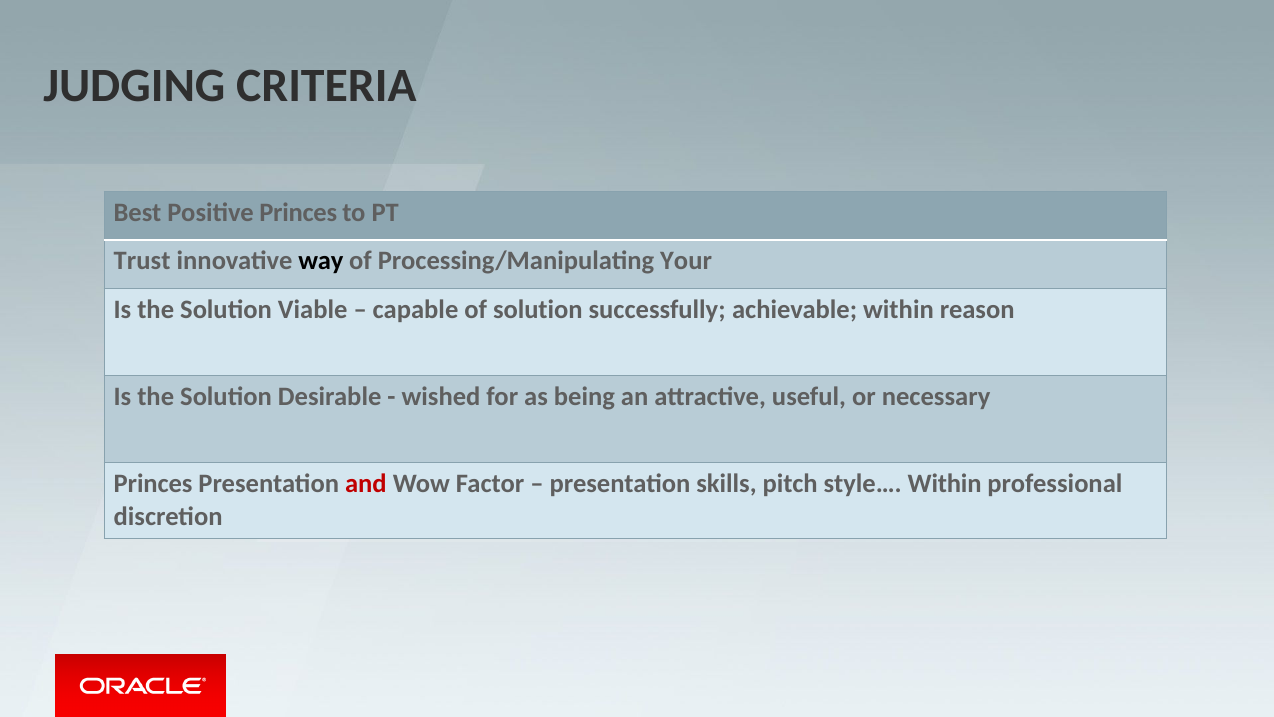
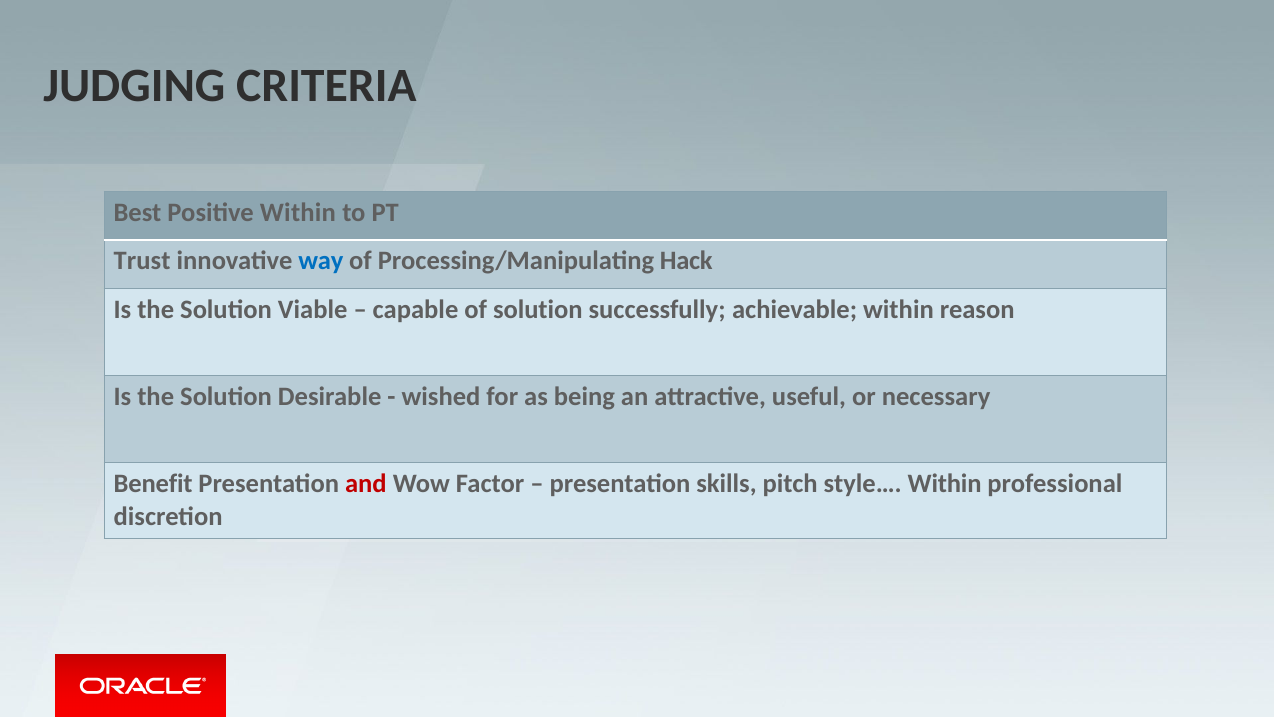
Positive Princes: Princes -> Within (298, 213)
way colour: black -> blue (321, 261)
Your: Your -> Hack (686, 261)
Princes: Princes -> Benefit (153, 484)
